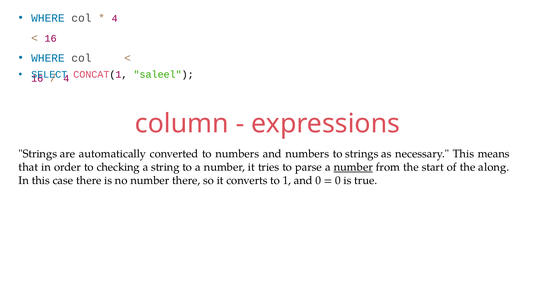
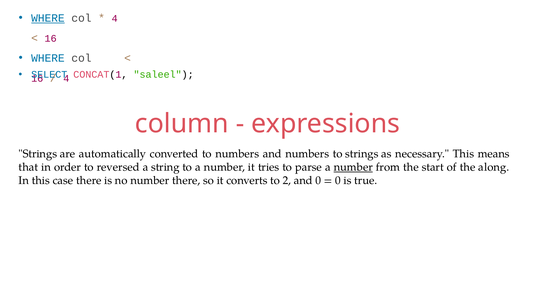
WHERE underline: none -> present (48, 18)
checking: checking -> reversed (118, 167)
1: 1 -> 2 (287, 180)
